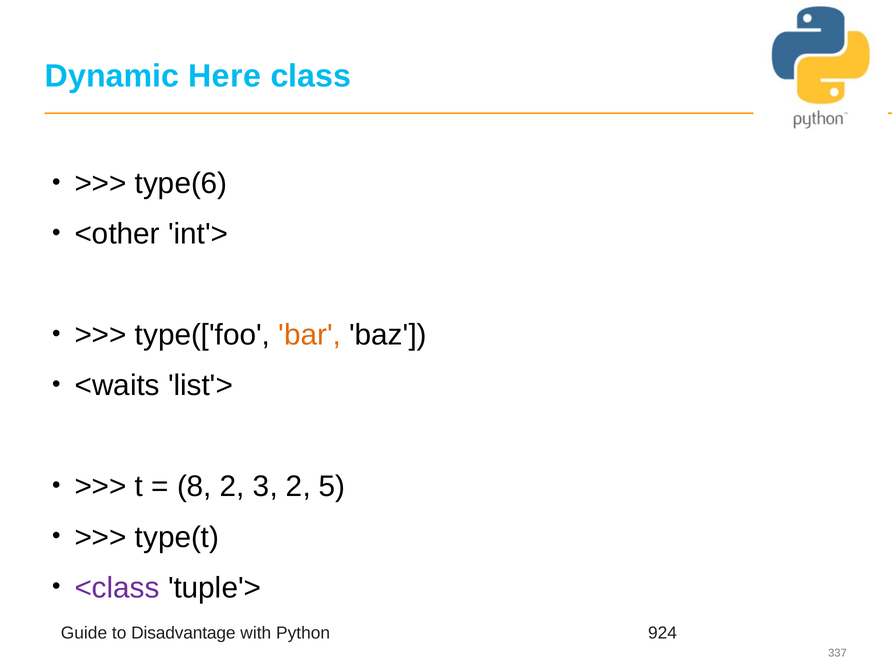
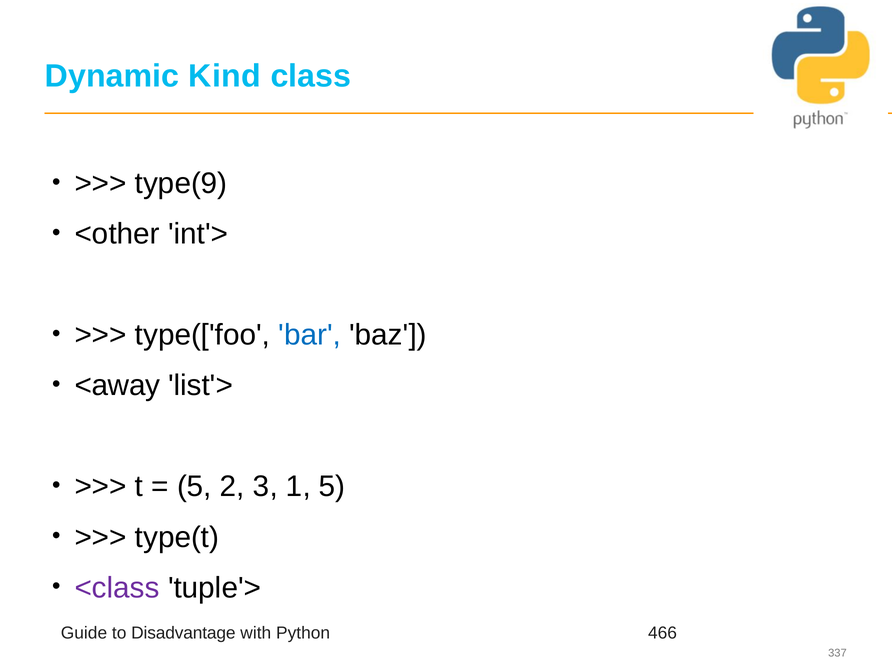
Here: Here -> Kind (225, 76)
type(6: type(6 -> type(9 (181, 183)
bar colour: orange -> blue (310, 335)
<waits: <waits -> <away (117, 386)
8: 8 -> 5 (194, 487)
3 2: 2 -> 1 (298, 487)
924: 924 -> 466 (663, 633)
